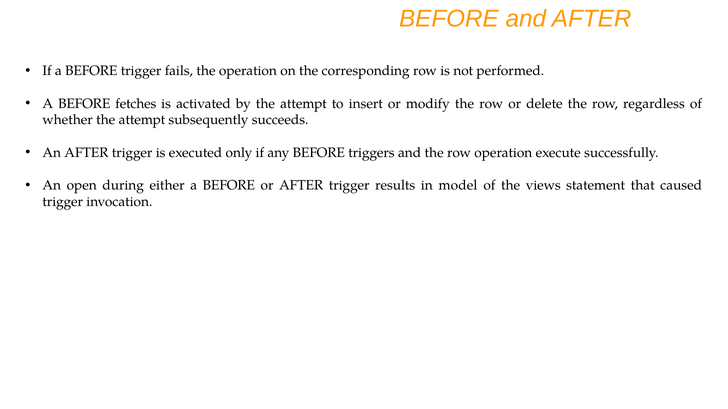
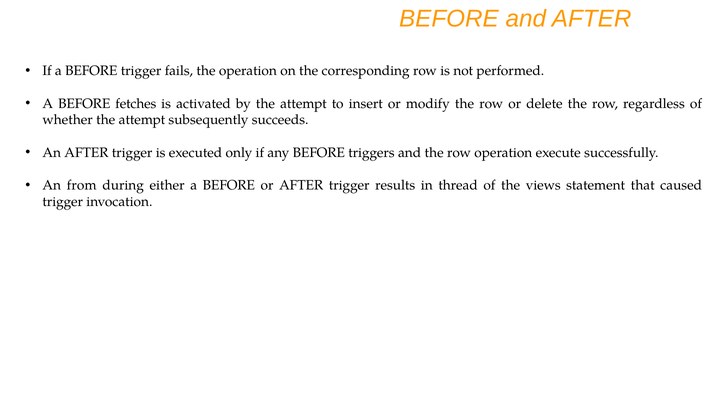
open: open -> from (82, 186)
model: model -> thread (458, 186)
